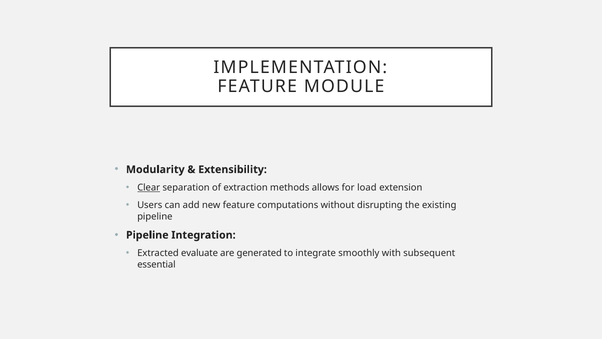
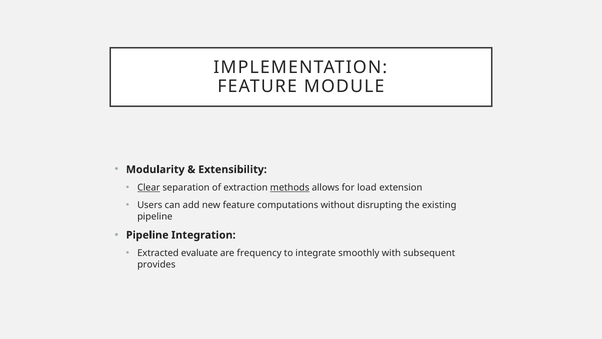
methods underline: none -> present (290, 188)
generated: generated -> frequency (259, 253)
essential: essential -> provides (156, 264)
